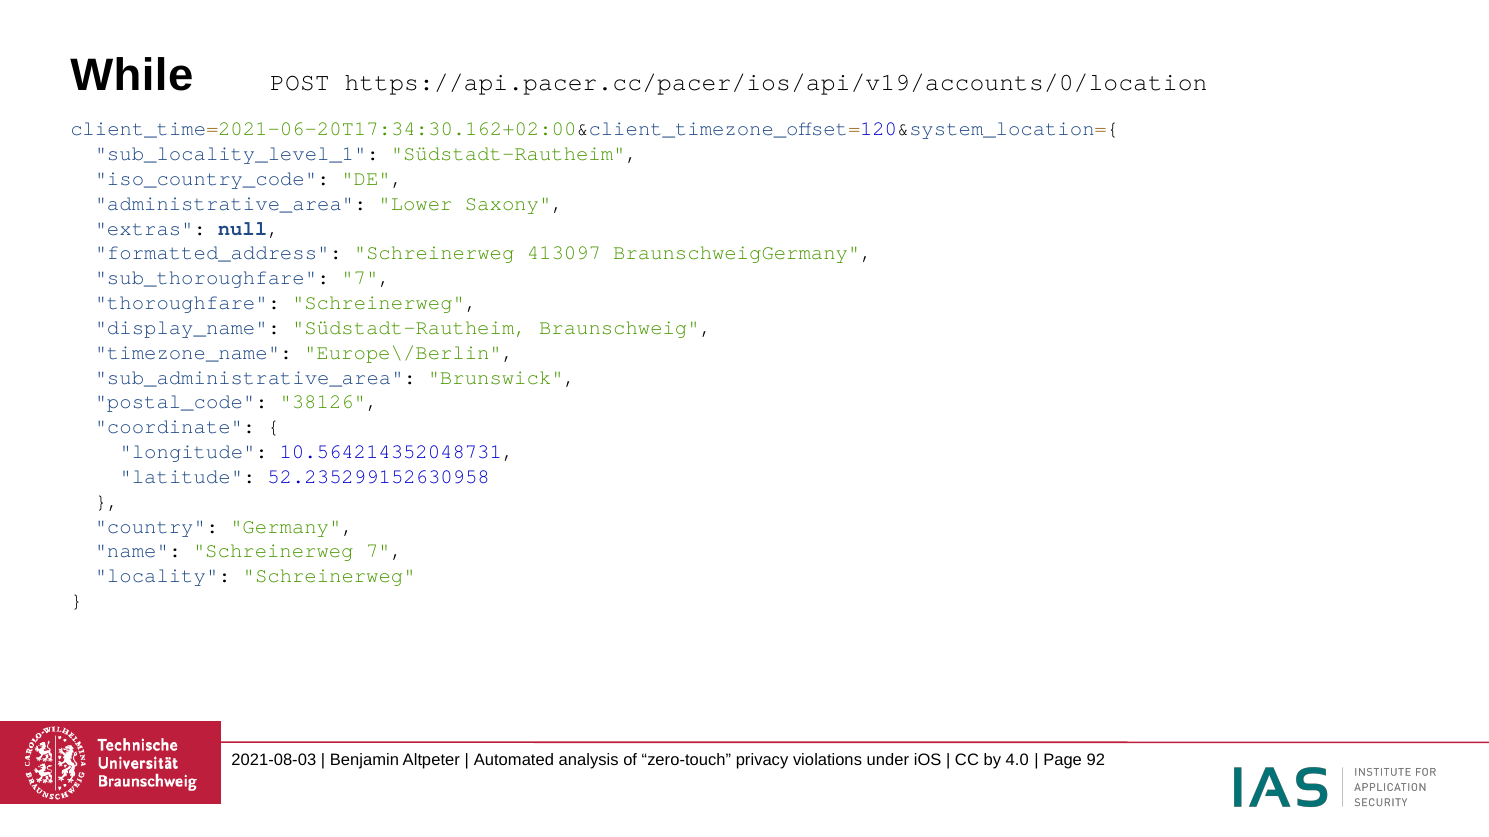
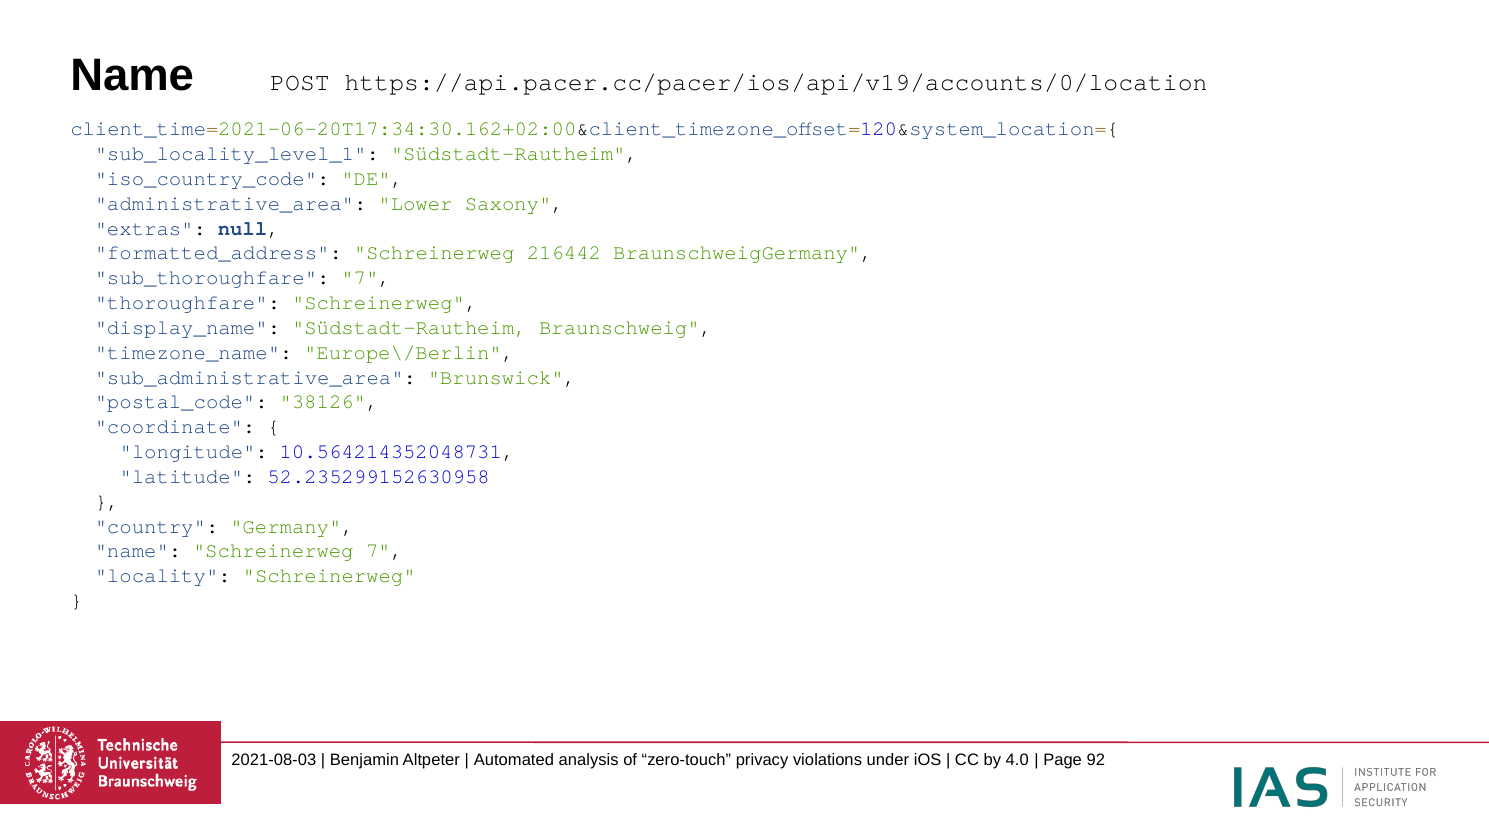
While: While -> Name (132, 76)
413097: 413097 -> 216442 (564, 253)
